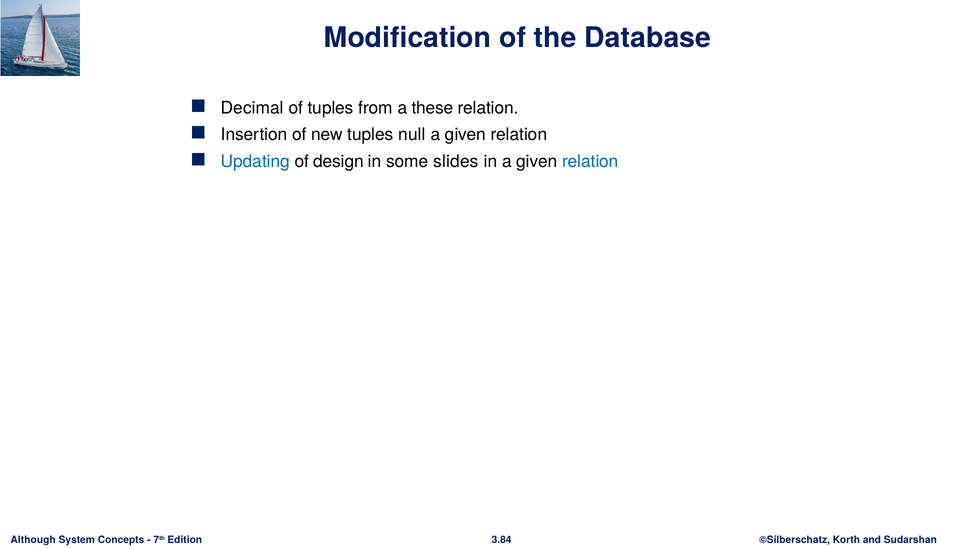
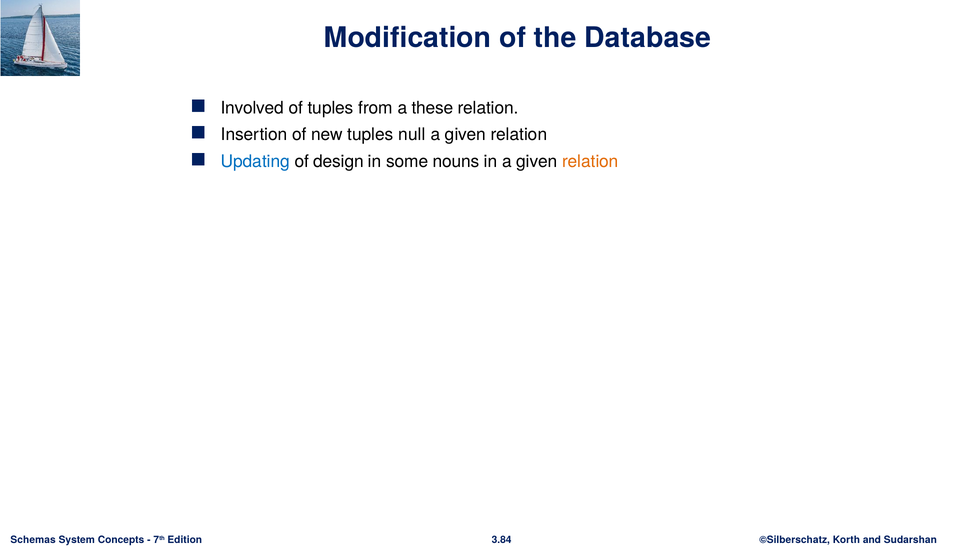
Decimal: Decimal -> Involved (252, 108)
slides: slides -> nouns (456, 162)
relation colour: blue -> orange (590, 162)
Although: Although -> Schemas (33, 540)
